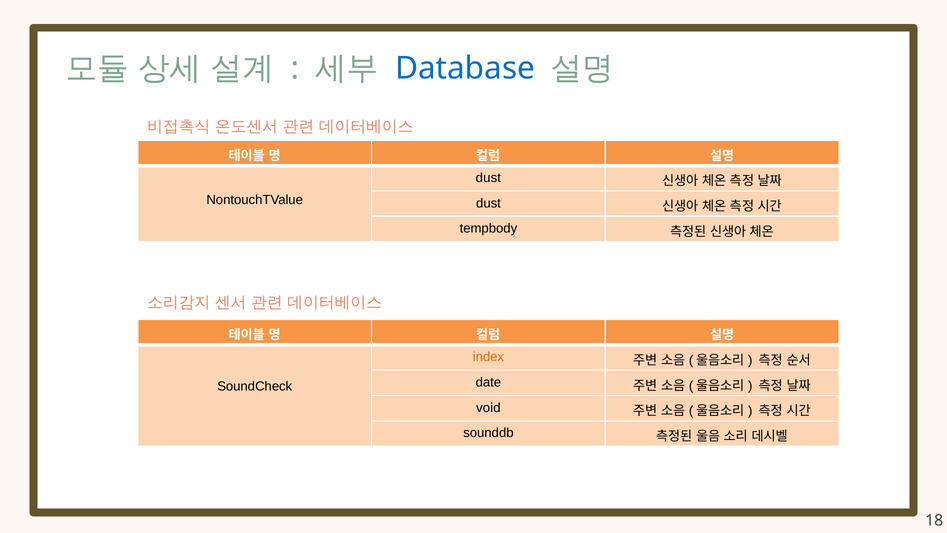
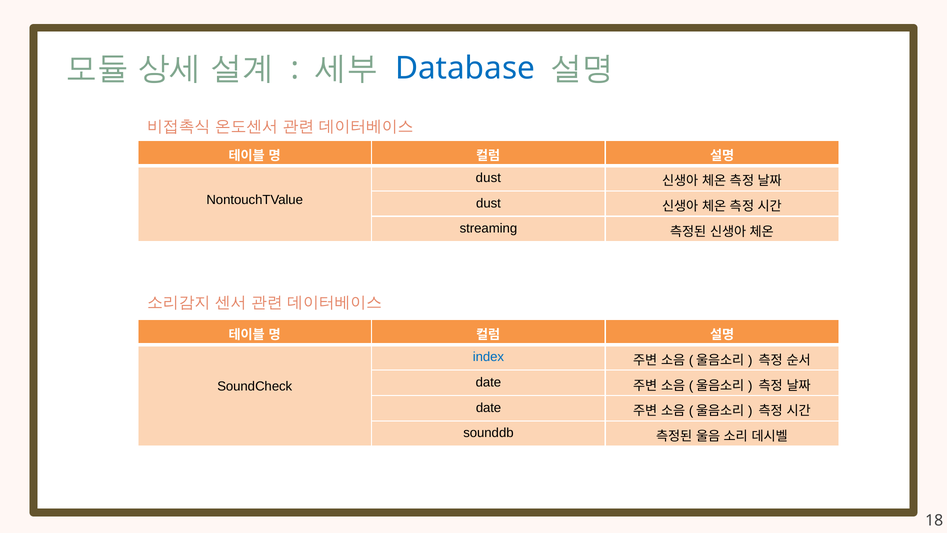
tempbody: tempbody -> streaming (488, 228)
index colour: orange -> blue (488, 357)
void: void -> date (489, 408)
